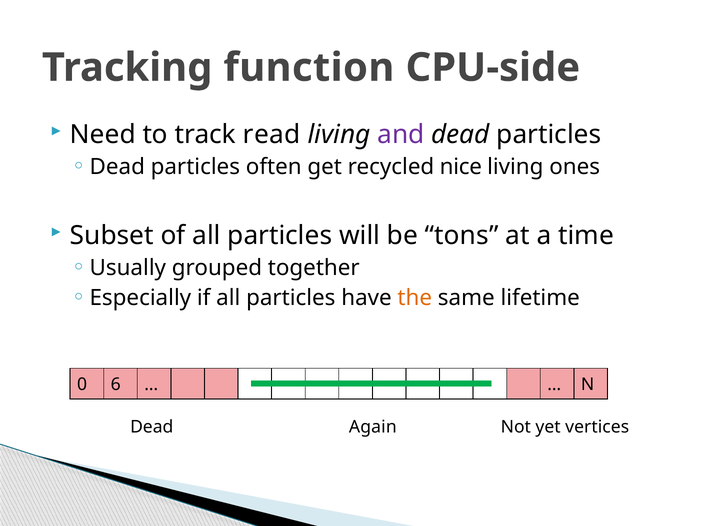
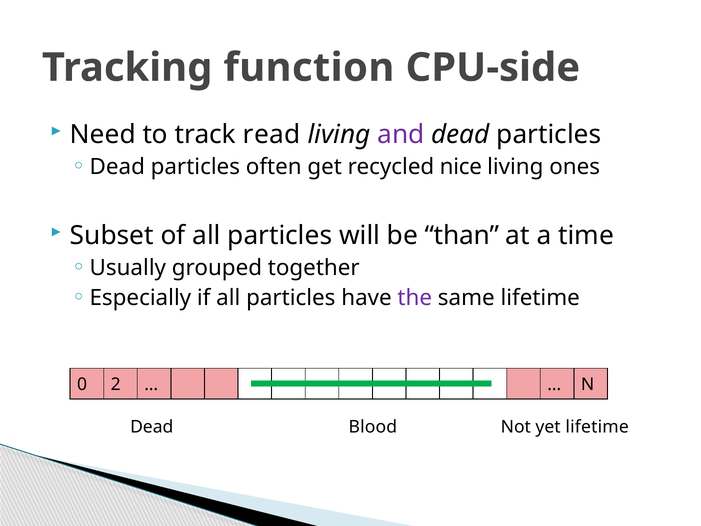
tons: tons -> than (462, 236)
the colour: orange -> purple (415, 298)
6: 6 -> 2 (116, 384)
Again: Again -> Blood (373, 427)
yet vertices: vertices -> lifetime (597, 427)
